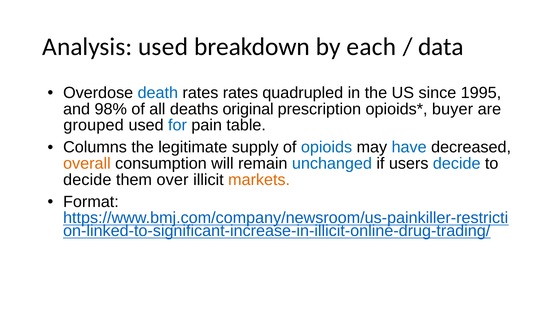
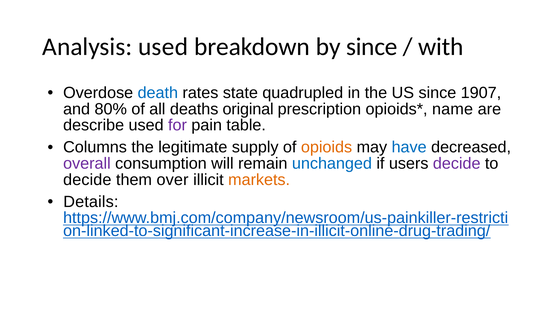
by each: each -> since (372, 47)
data: data -> with (441, 47)
rates rates: rates -> state (240, 93)
1995: 1995 -> 1907 (481, 93)
98%: 98% -> 80% (111, 109)
buyer: buyer -> name (453, 109)
grouped: grouped -> describe (94, 125)
for colour: blue -> purple (178, 125)
opioids colour: blue -> orange (327, 147)
overall colour: orange -> purple (87, 164)
decide colour: blue -> purple (457, 164)
Format: Format -> Details (91, 202)
